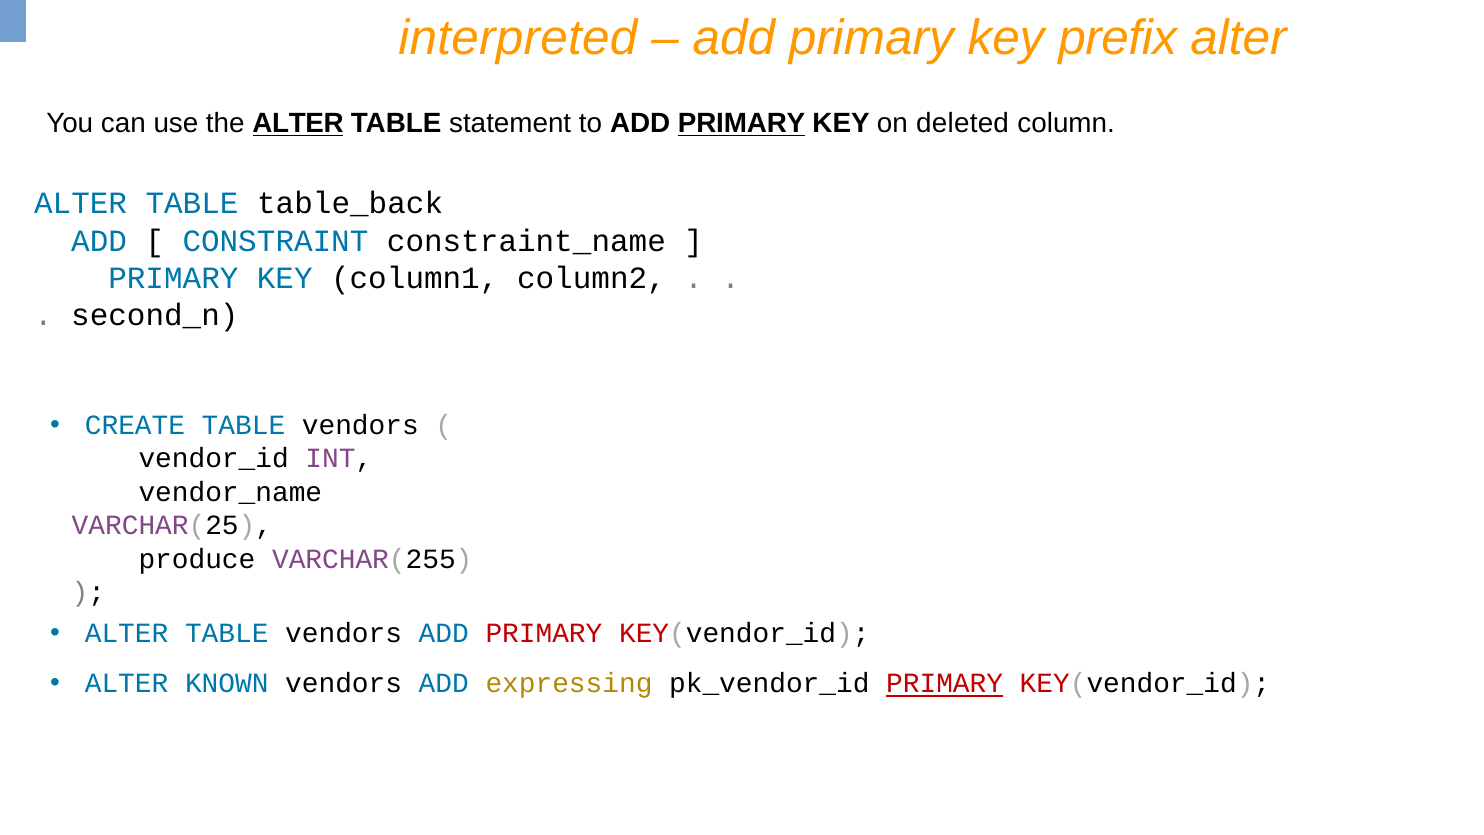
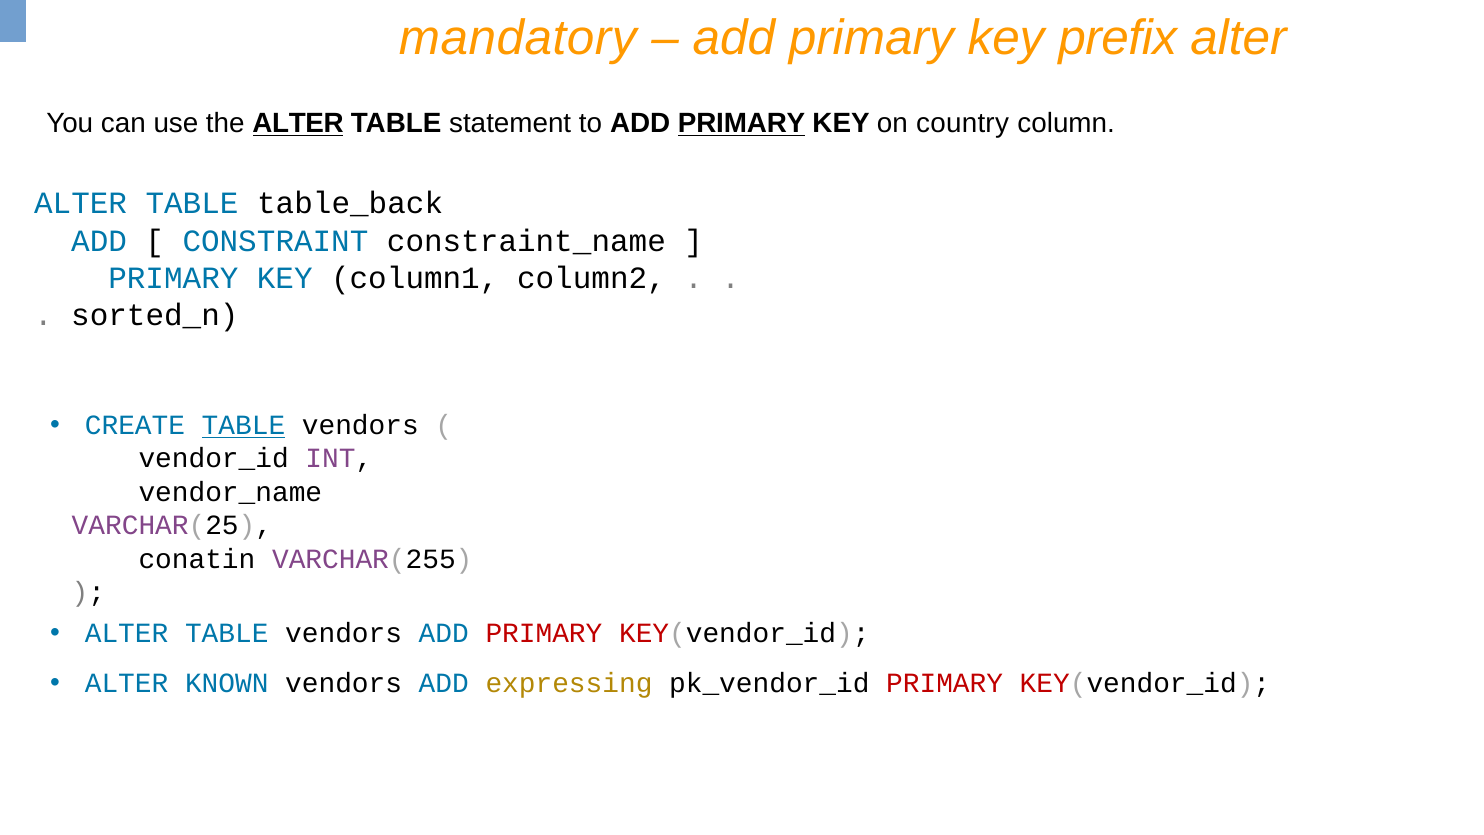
interpreted: interpreted -> mandatory (518, 39)
deleted: deleted -> country (963, 124)
second_n: second_n -> sorted_n (155, 315)
TABLE underline: none -> present (243, 425)
produce: produce -> conatin (197, 559)
PRIMARY underline: present -> none (945, 684)
